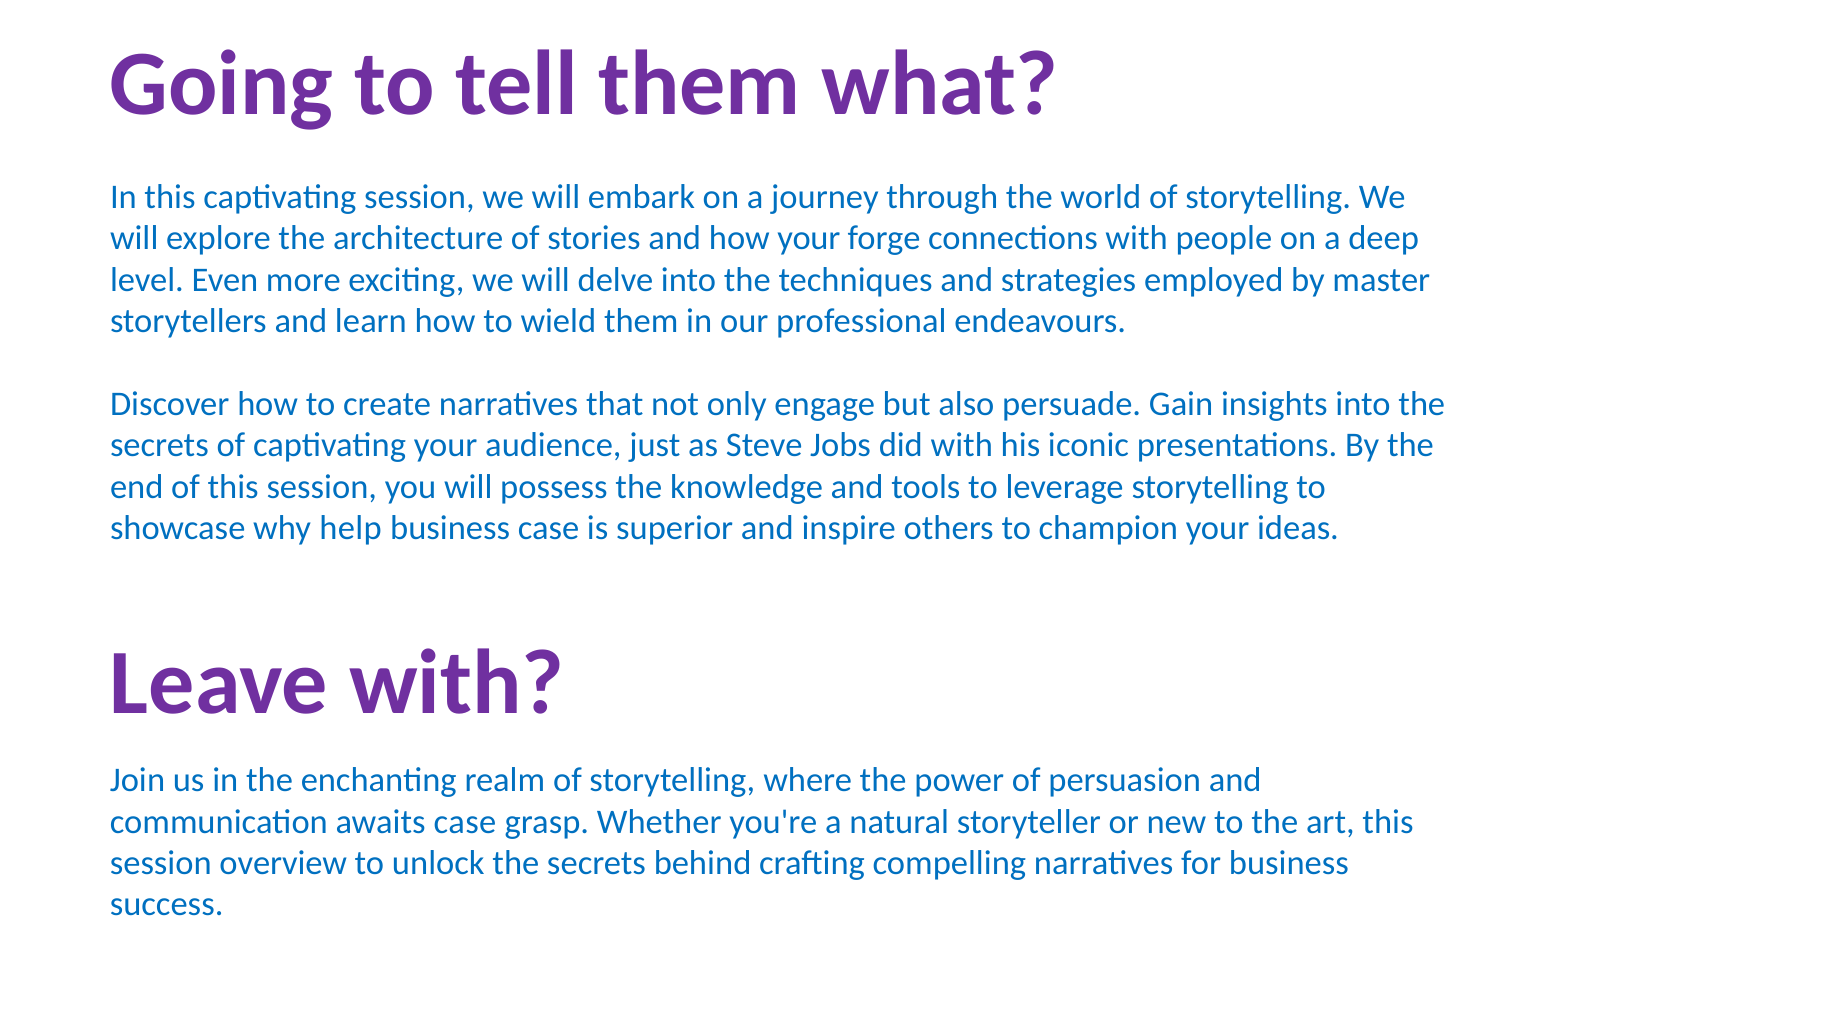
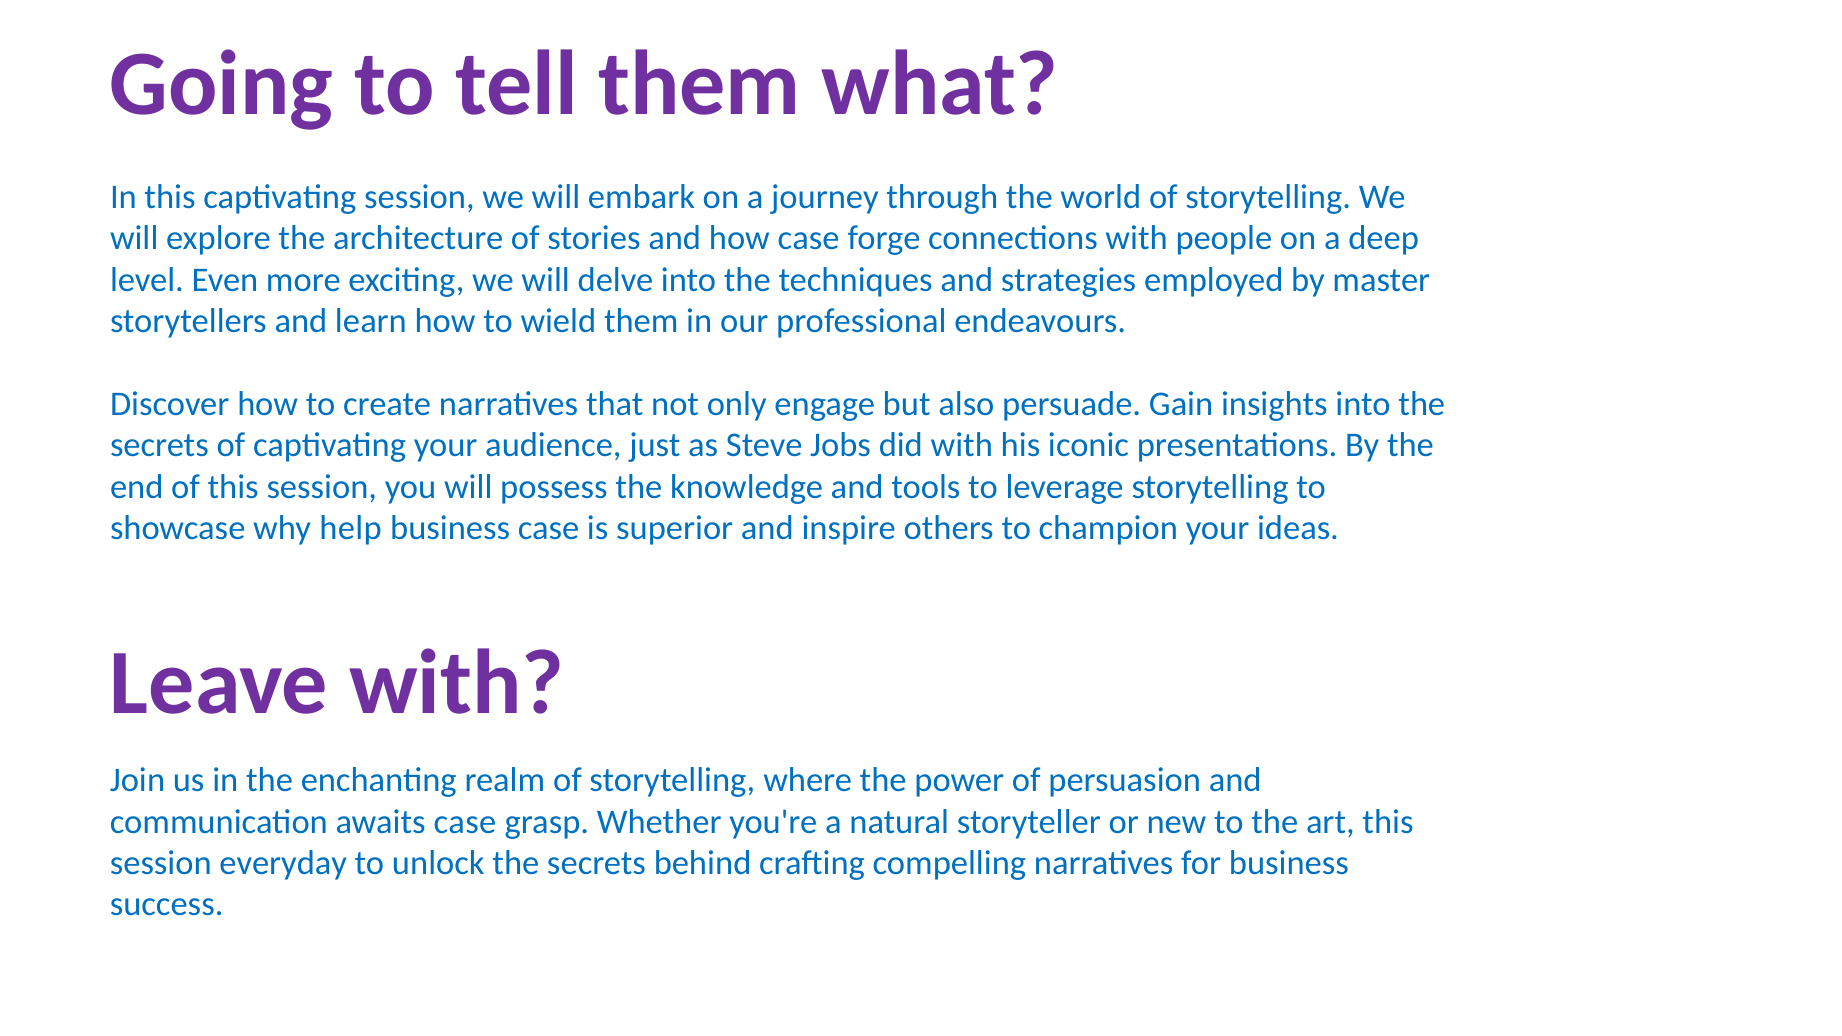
how your: your -> case (809, 238)
overview: overview -> everyday (283, 863)
